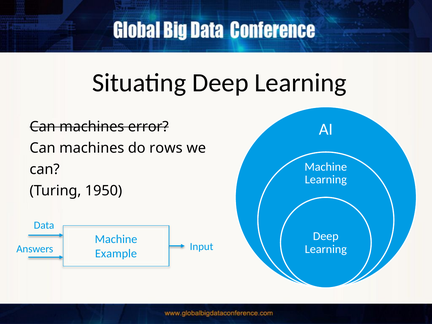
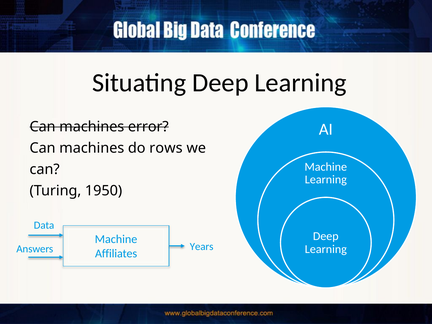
Input: Input -> Years (202, 246)
Example: Example -> Affiliates (116, 254)
